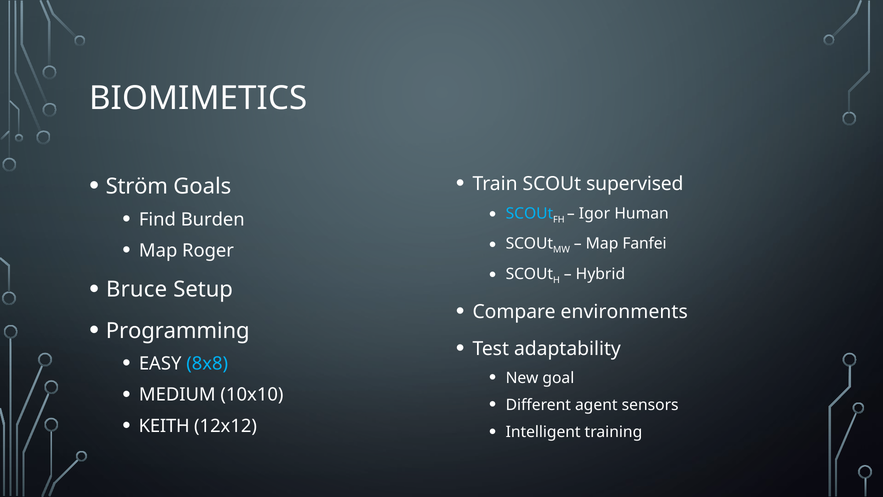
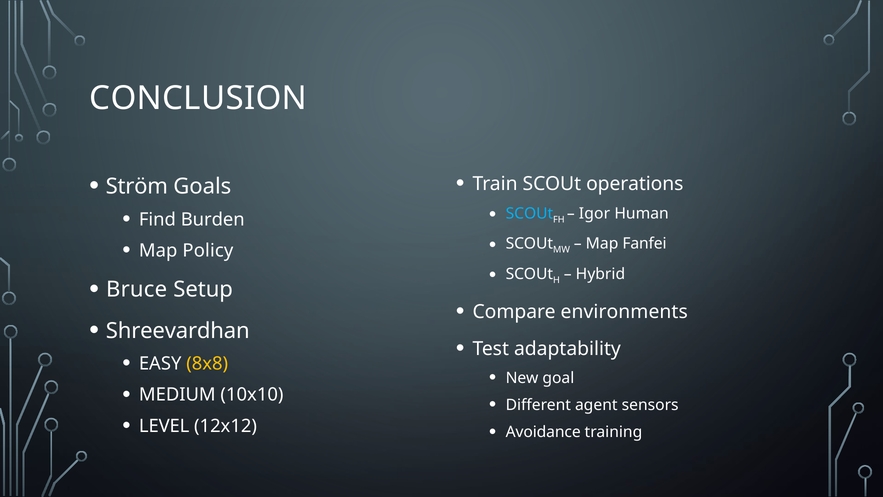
BIOMIMETICS: BIOMIMETICS -> CONCLUSION (198, 98)
supervised: supervised -> operations (635, 184)
Roger: Roger -> Policy (208, 250)
Programming: Programming -> Shreevardhan (178, 331)
8x8 colour: light blue -> yellow (207, 364)
KEITH: KEITH -> LEVEL (164, 426)
Intelligent: Intelligent -> Avoidance (543, 432)
